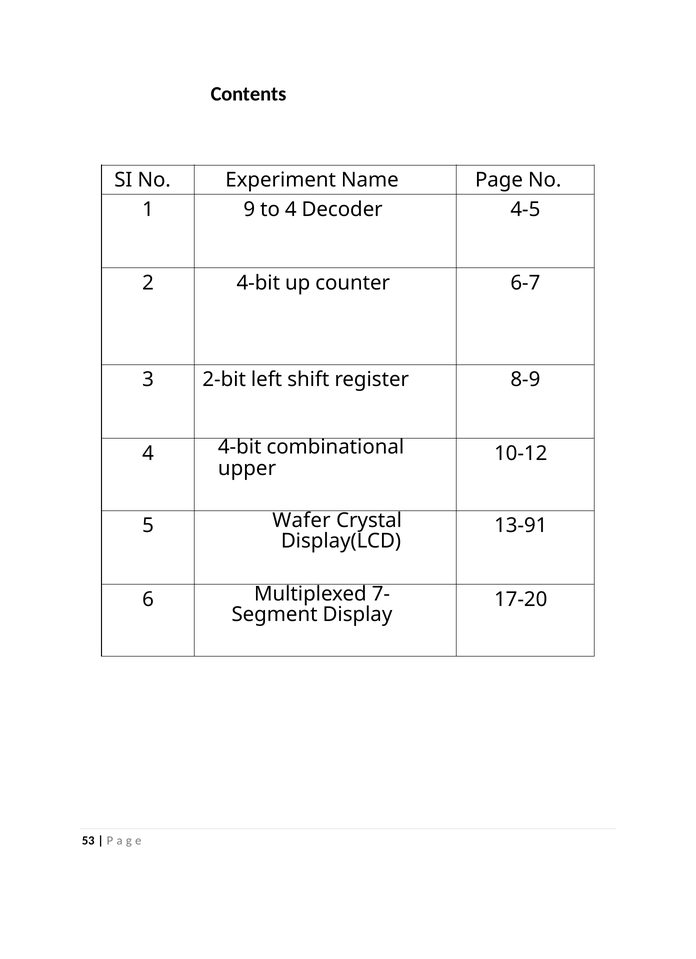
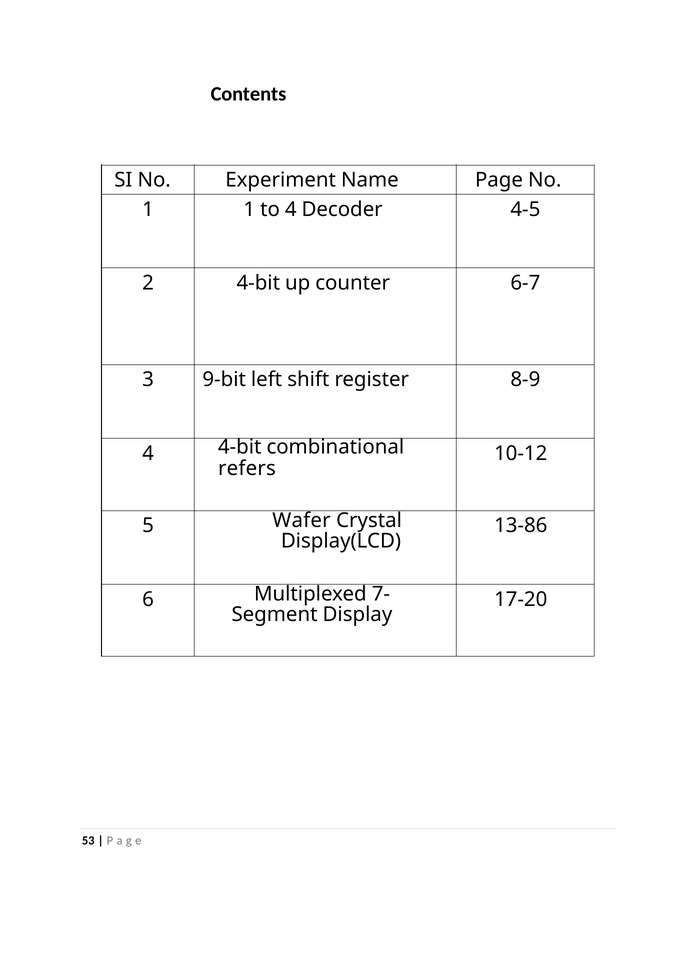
1 9: 9 -> 1 (249, 209)
2-bit: 2-bit -> 9-bit (224, 379)
upper: upper -> refers (247, 468)
13-91: 13-91 -> 13-86 (521, 525)
